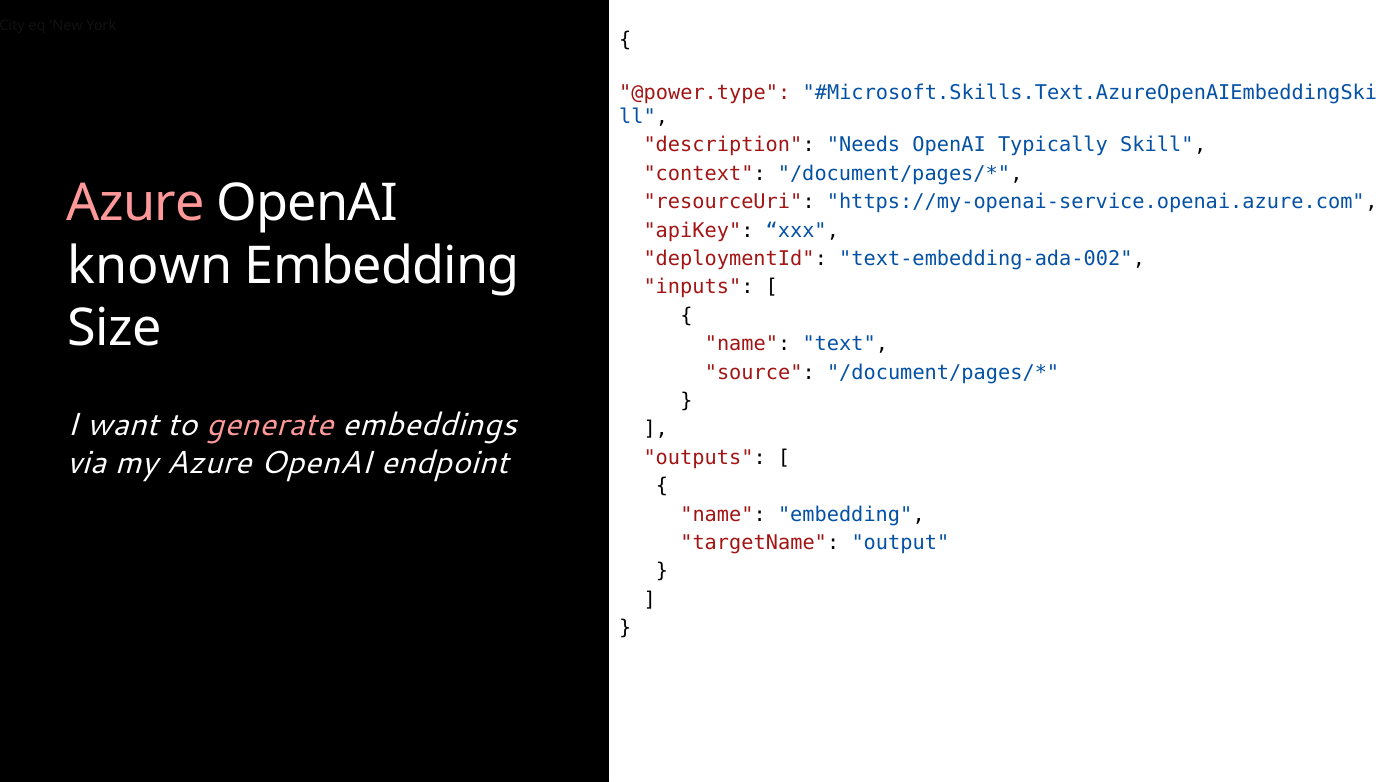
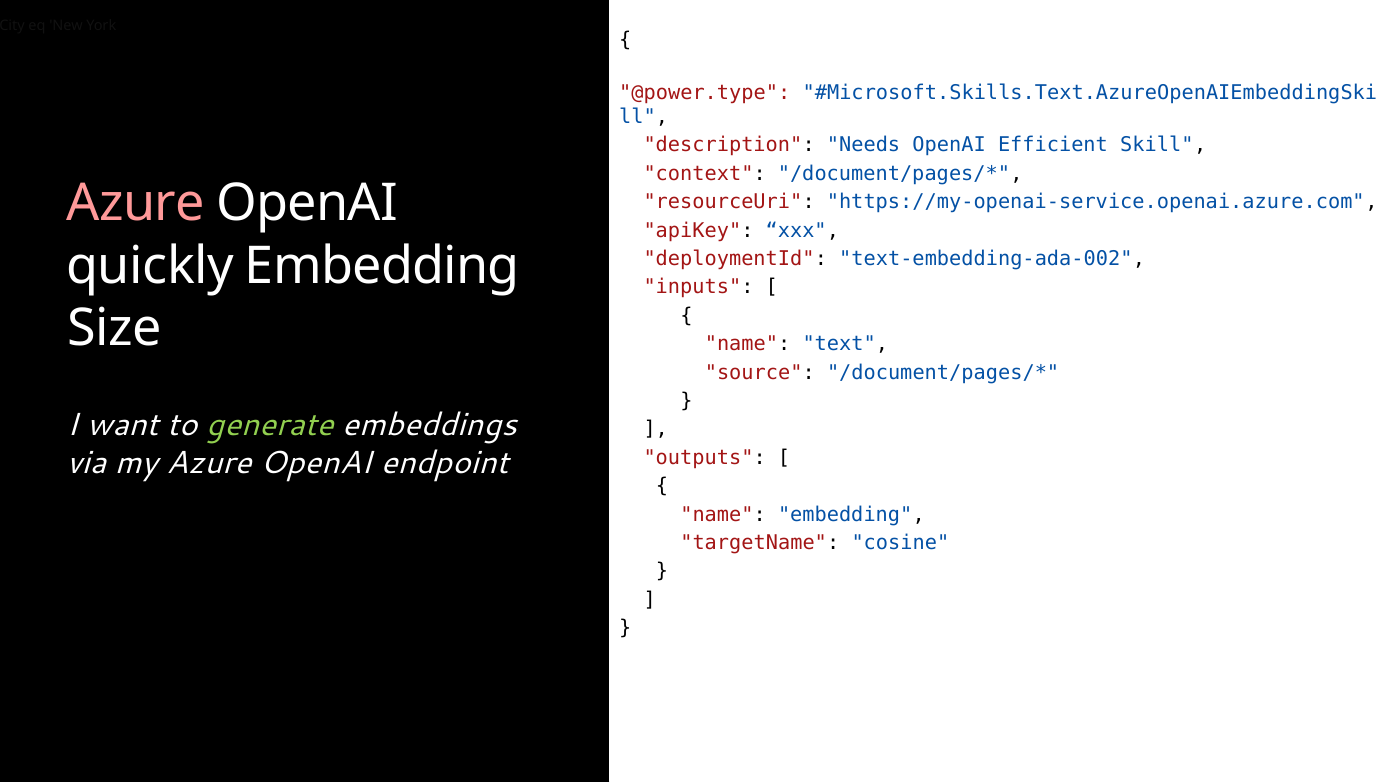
Typically: Typically -> Efficient (1053, 145)
known: known -> quickly (150, 266)
generate colour: pink -> light green (270, 424)
output: output -> cosine (900, 543)
